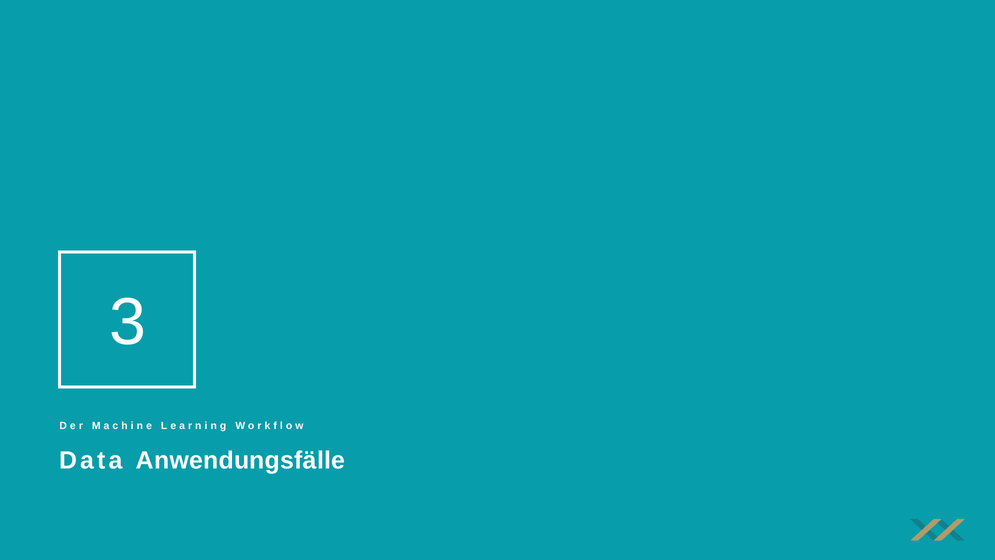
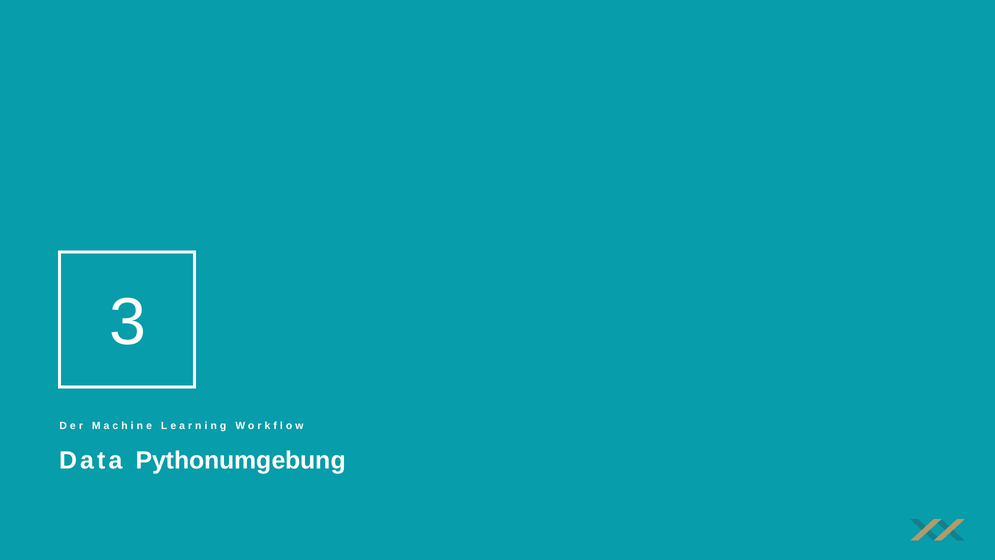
Anwendungsfälle: Anwendungsfälle -> Pythonumgebung (241, 460)
